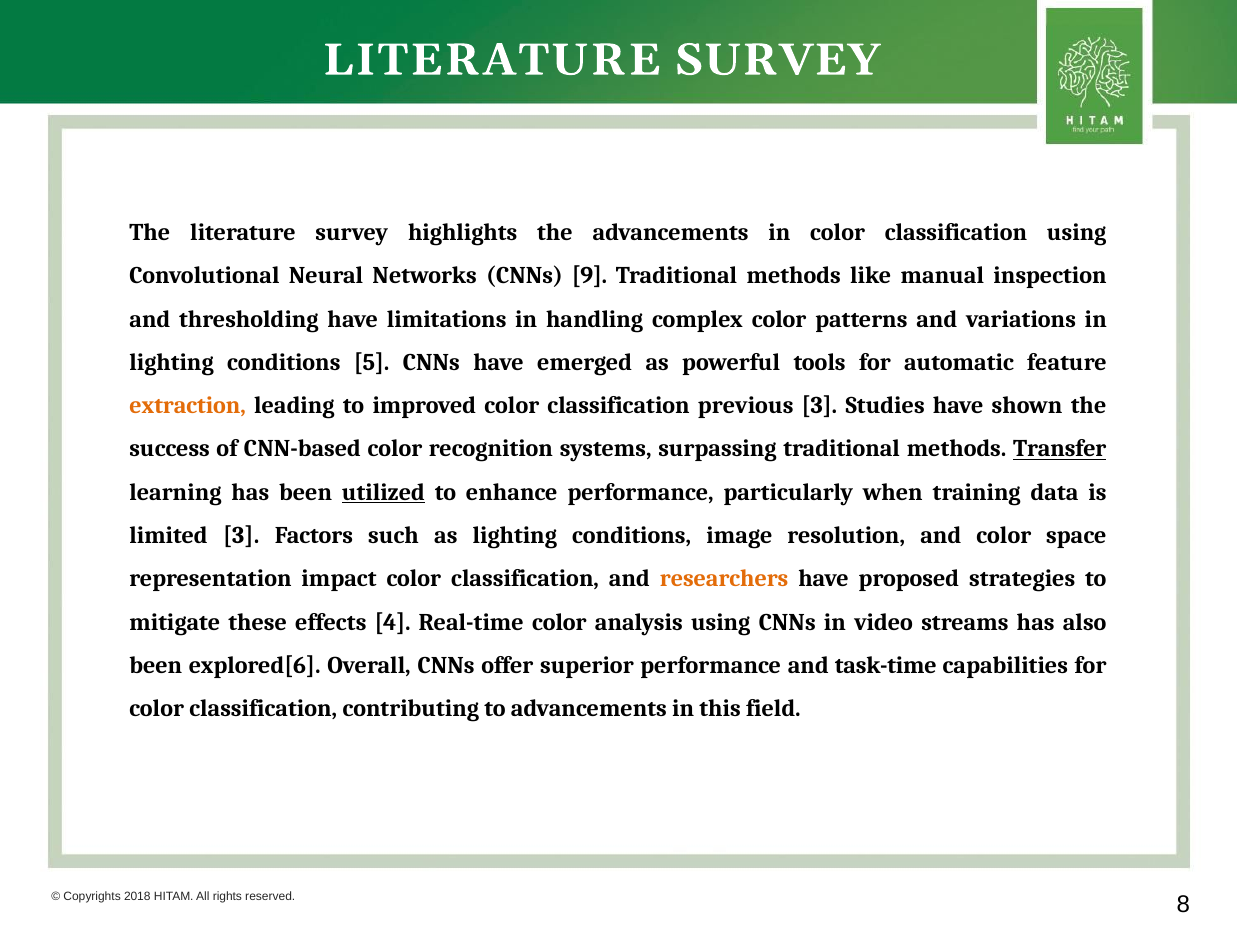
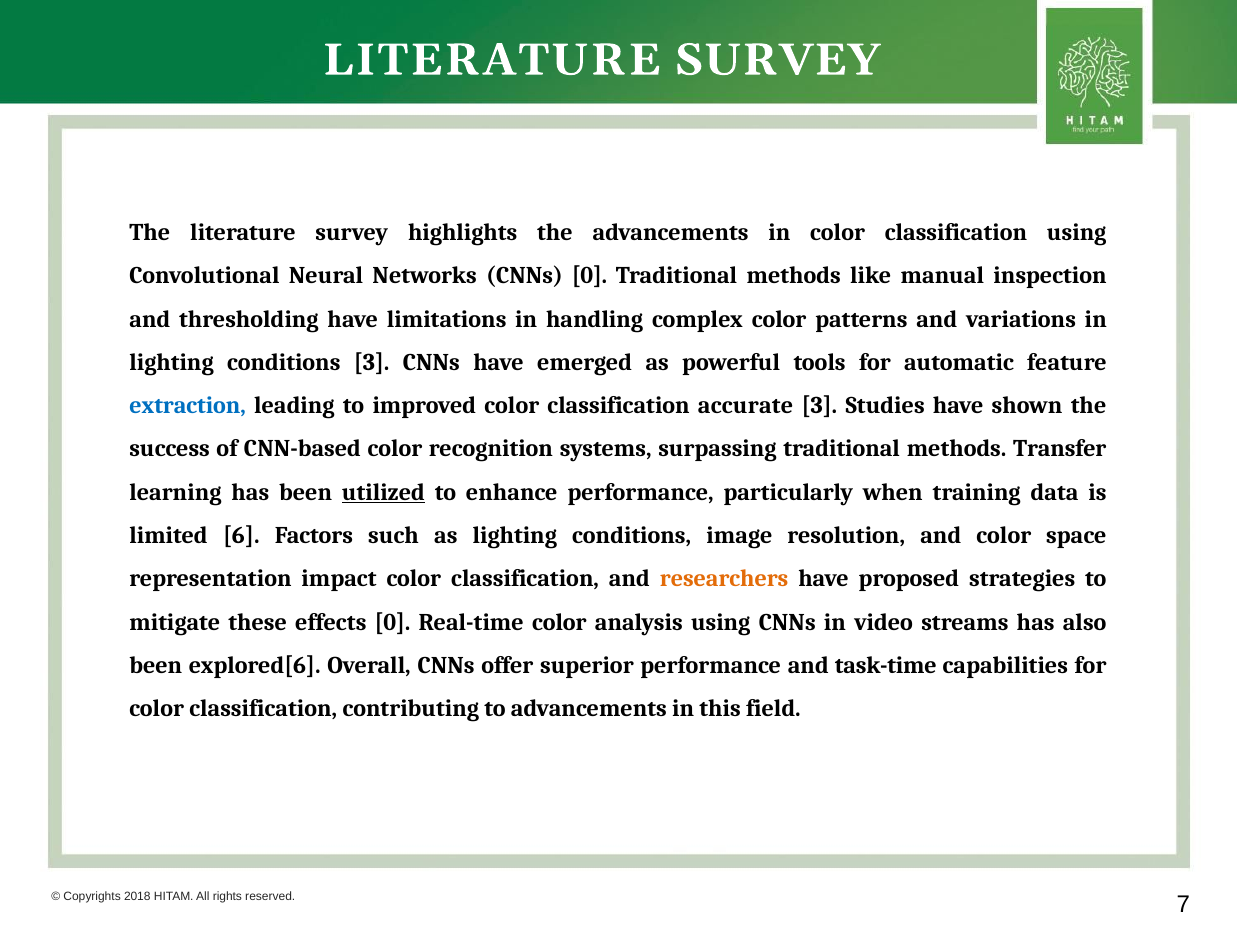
CNNs 9: 9 -> 0 (590, 276)
conditions 5: 5 -> 3 (372, 362)
extraction colour: orange -> blue (188, 406)
previous: previous -> accurate (746, 406)
Transfer underline: present -> none (1060, 449)
limited 3: 3 -> 6 (241, 536)
effects 4: 4 -> 0 (392, 622)
8: 8 -> 7 (1183, 904)
